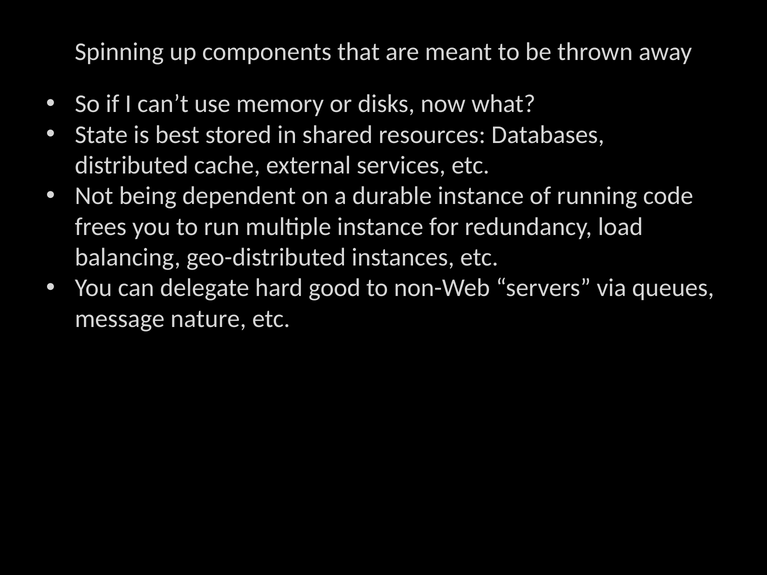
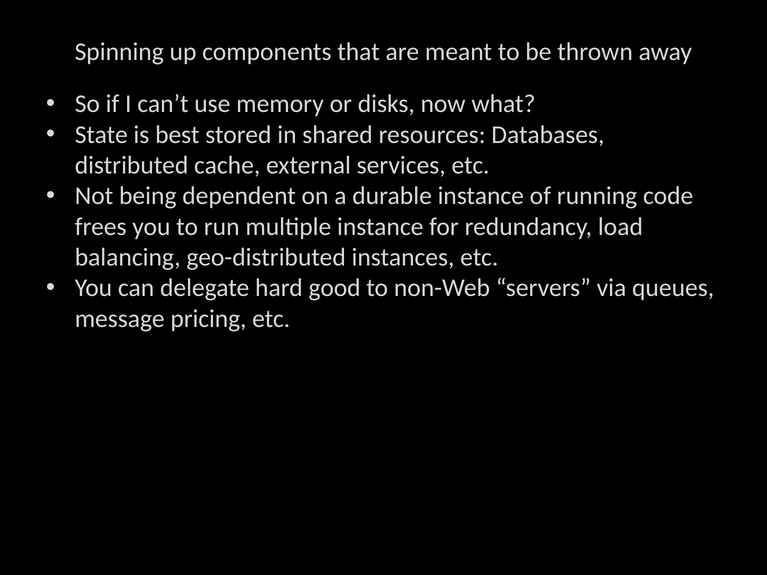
nature: nature -> pricing (208, 319)
